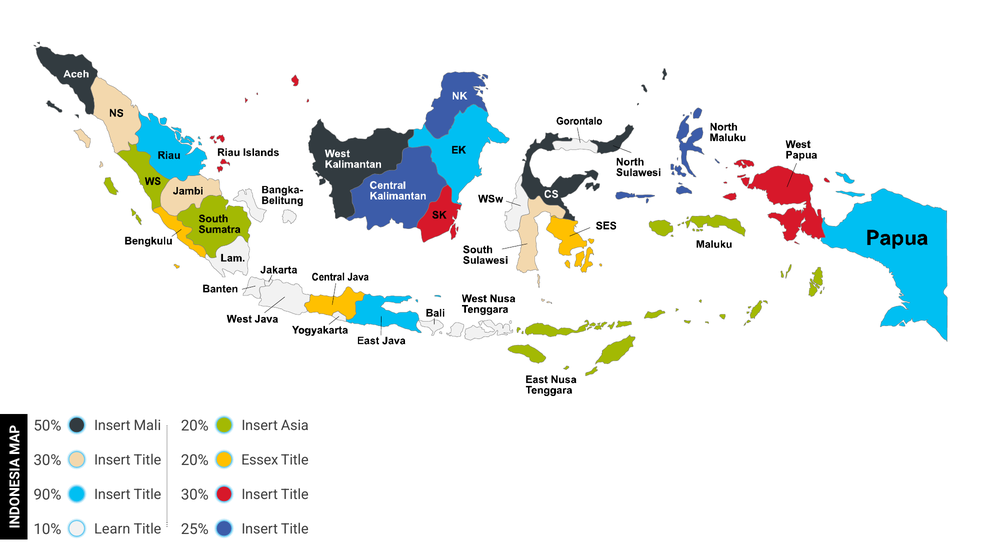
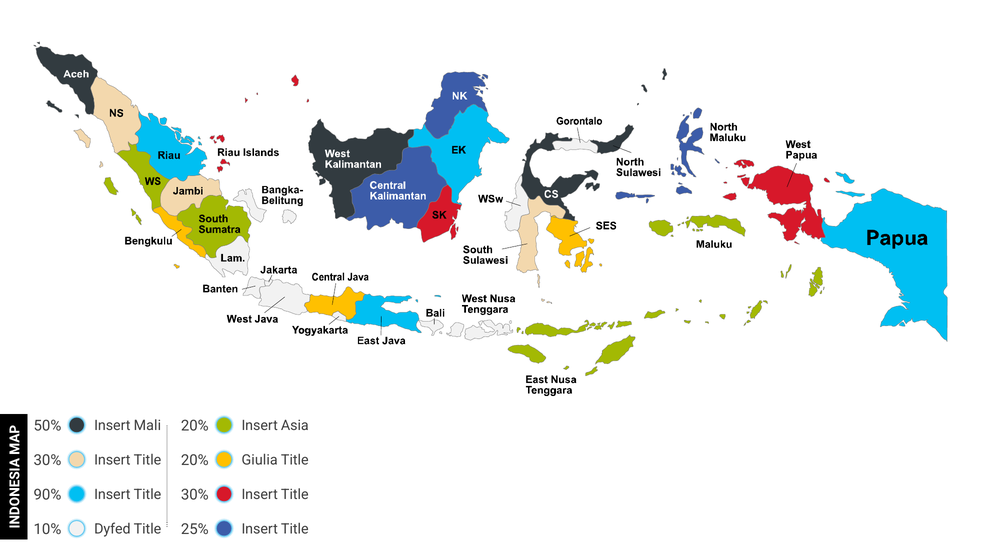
Essex: Essex -> Giulia (260, 460)
Learn: Learn -> Dyfed (112, 529)
